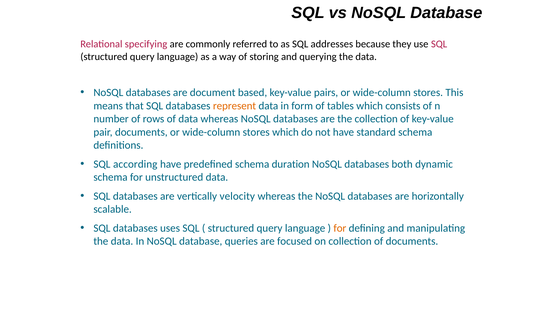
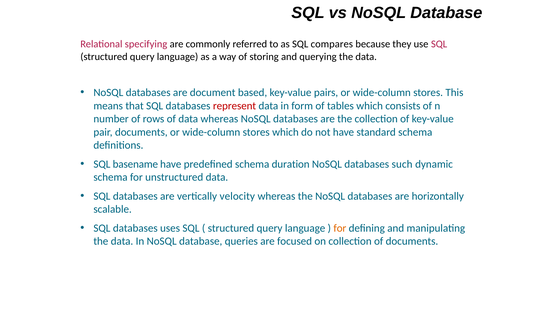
addresses: addresses -> compares (332, 44)
represent colour: orange -> red (234, 106)
according: according -> basename (135, 164)
both: both -> such (402, 164)
